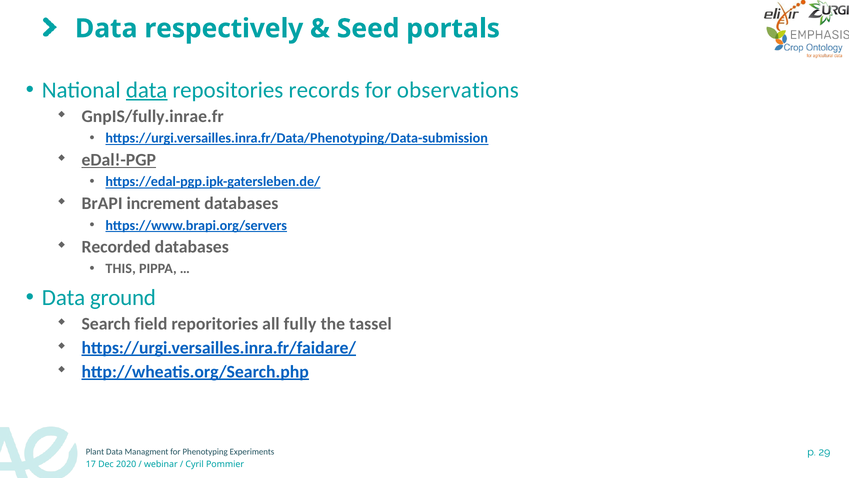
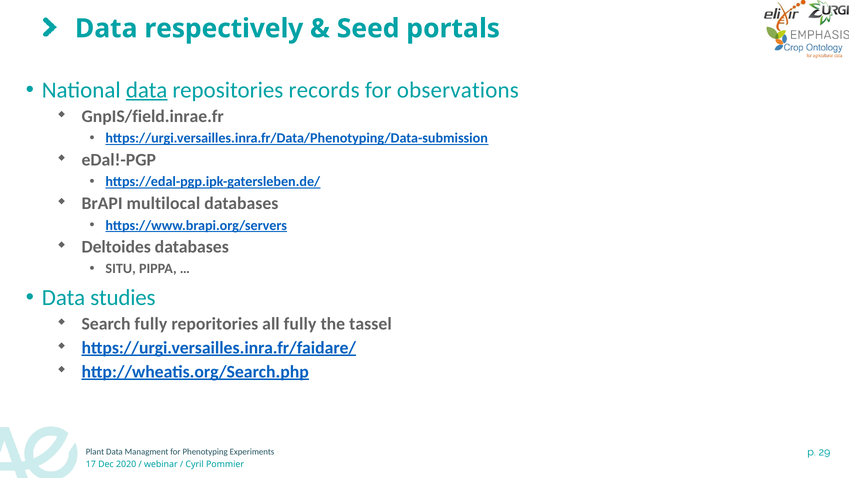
GnpIS/fully.inrae.fr: GnpIS/fully.inrae.fr -> GnpIS/field.inrae.fr (153, 116)
eDal!-PGP underline: present -> none (119, 160)
increment: increment -> multilocal (163, 203)
Recorded: Recorded -> Deltoides (116, 247)
THIS: THIS -> SITU (121, 268)
ground: ground -> studies (123, 297)
Search field: field -> fully (151, 324)
